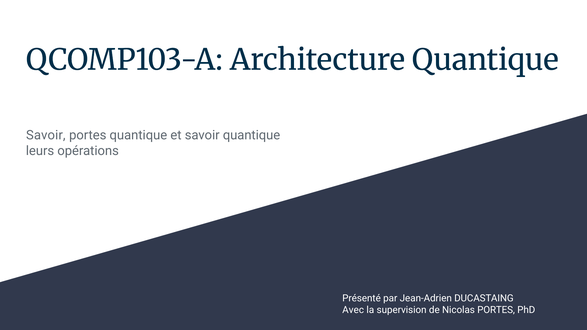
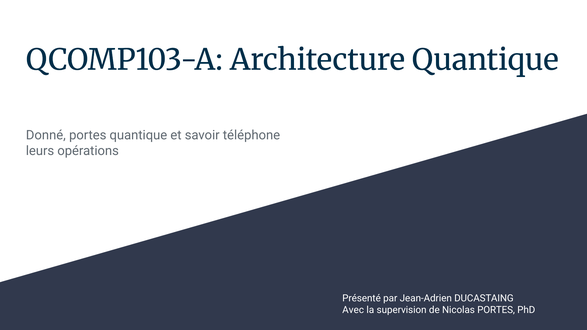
Savoir: Savoir -> Donné (46, 135)
savoir quantique: quantique -> téléphone (251, 135)
